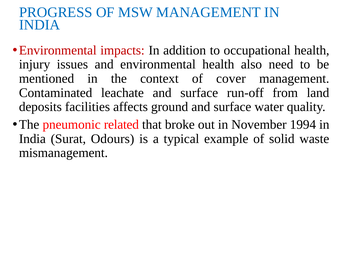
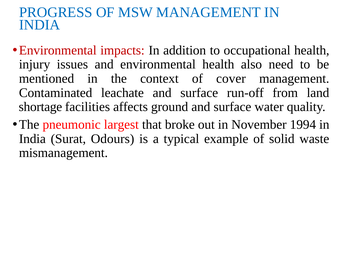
deposits: deposits -> shortage (40, 107)
related: related -> largest (121, 124)
